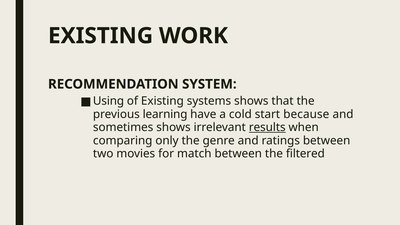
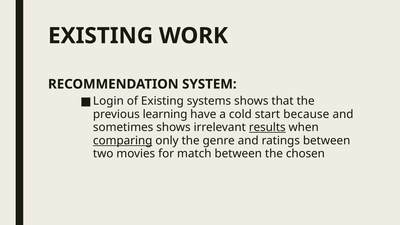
Using: Using -> Login (108, 101)
comparing underline: none -> present (123, 141)
filtered: filtered -> chosen (305, 154)
